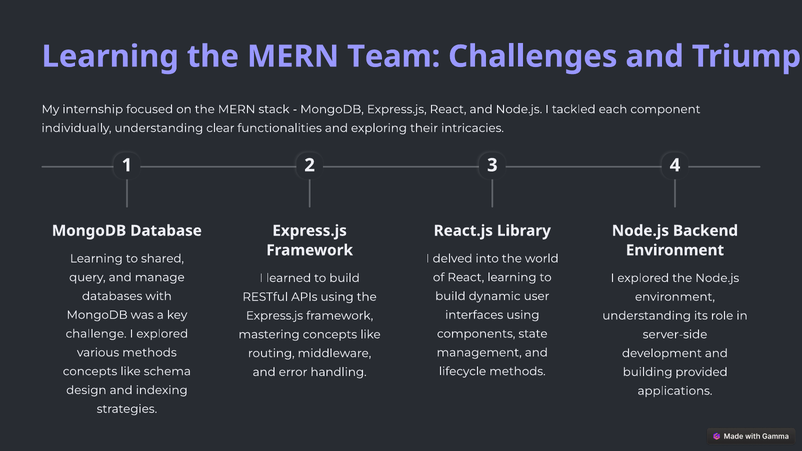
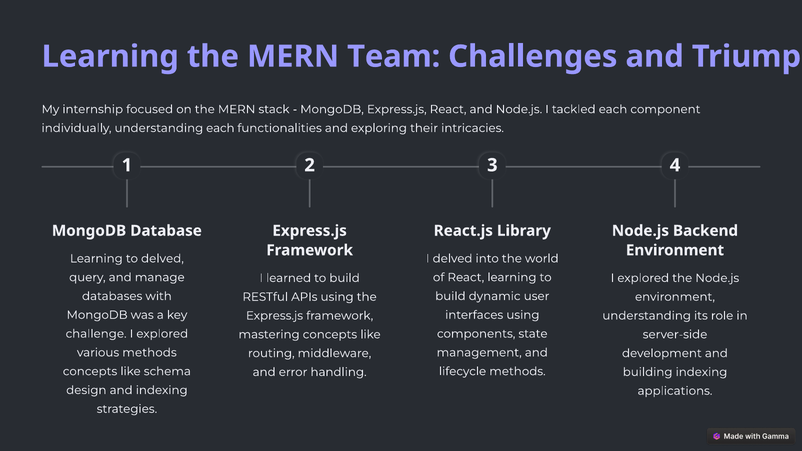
understanding clear: clear -> each (220, 128)
to shared: shared -> delved (162, 259)
building provided: provided -> indexing (701, 372)
